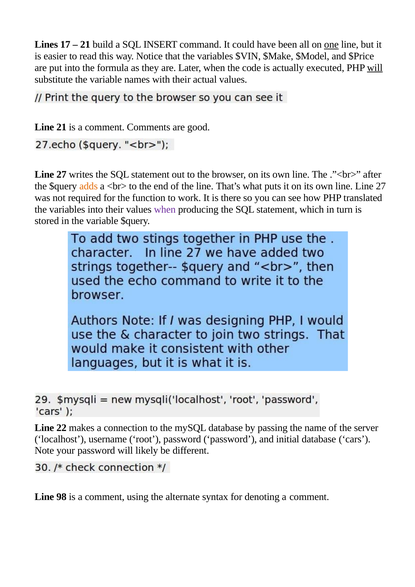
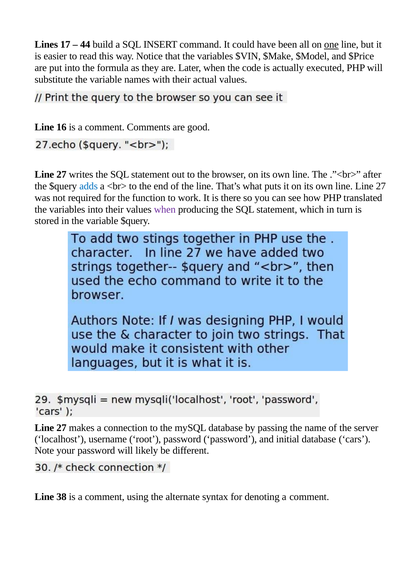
21: 21 -> 44 (85, 45)
will underline: present -> none (375, 68)
Line 21: 21 -> 16 (61, 127)
adds colour: orange -> blue (89, 186)
22: 22 -> 27 (61, 428)
98: 98 -> 38 (61, 497)
